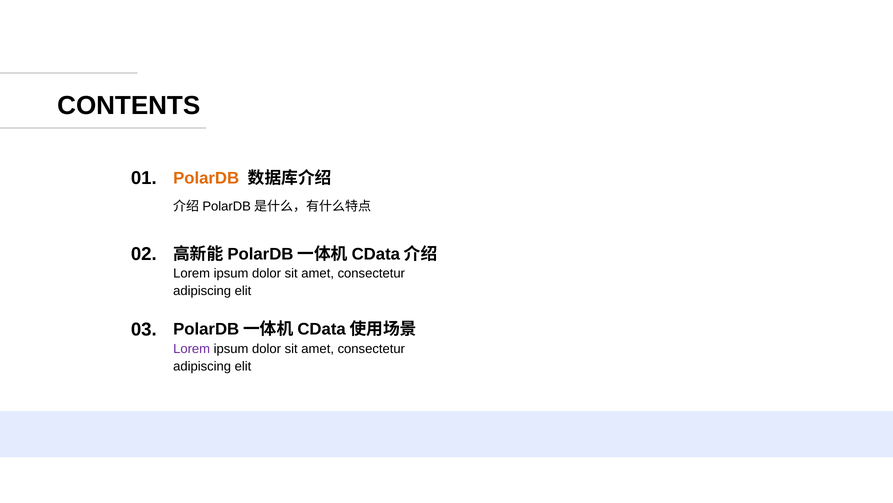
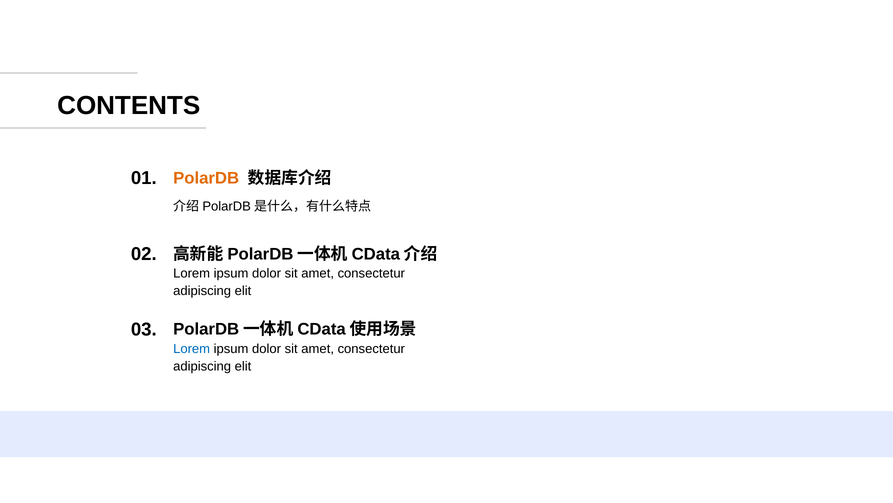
Lorem colour: purple -> blue (192, 349)
